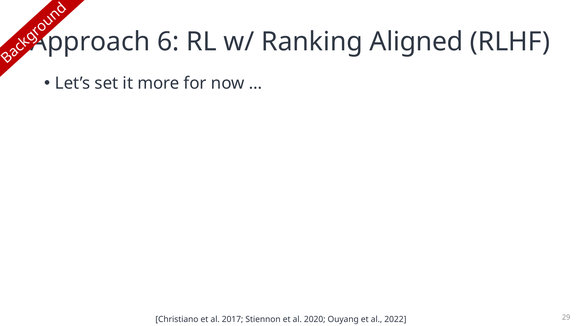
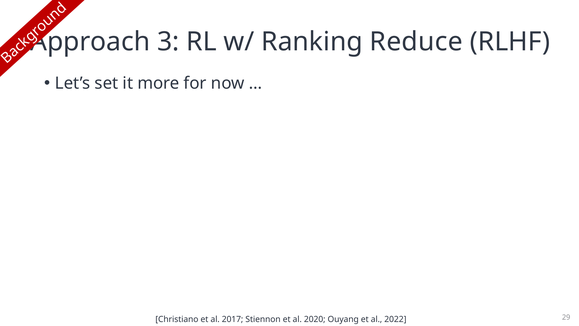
6: 6 -> 3 (168, 42)
Aligned: Aligned -> Reduce (416, 42)
